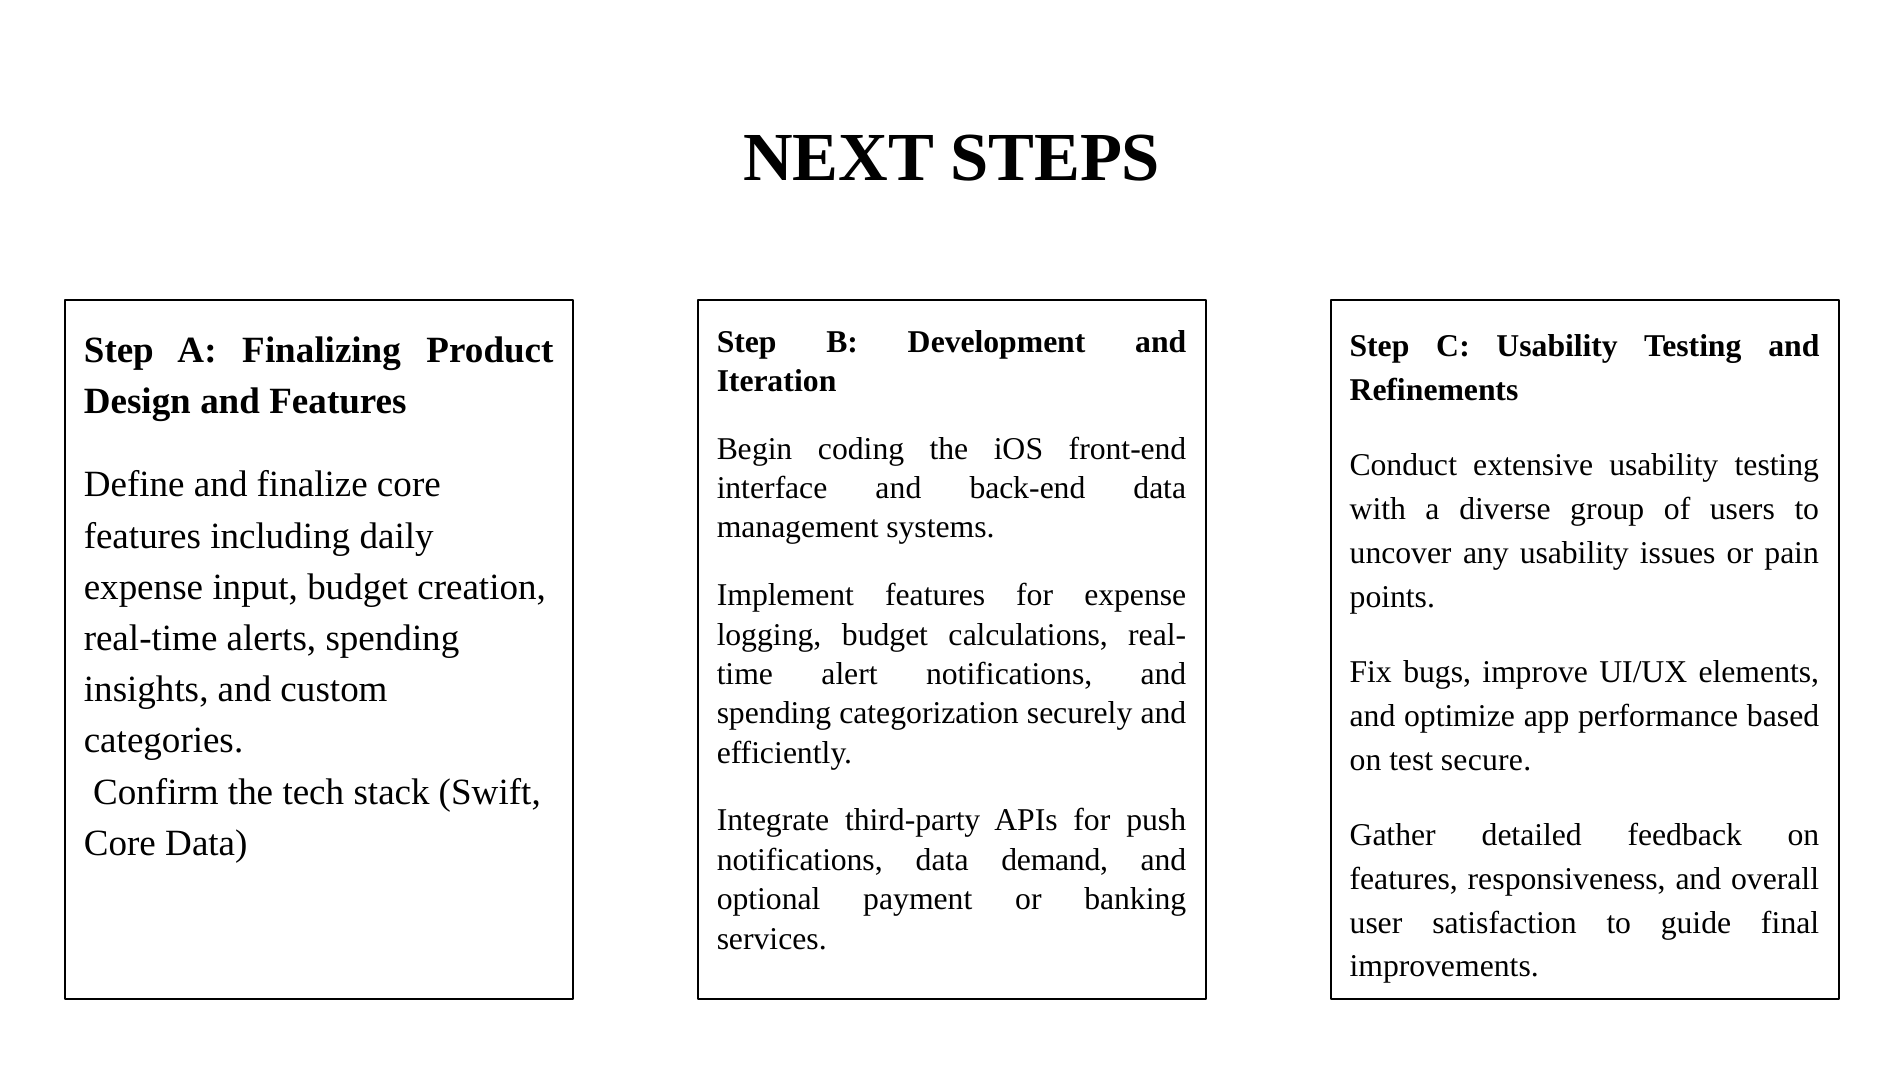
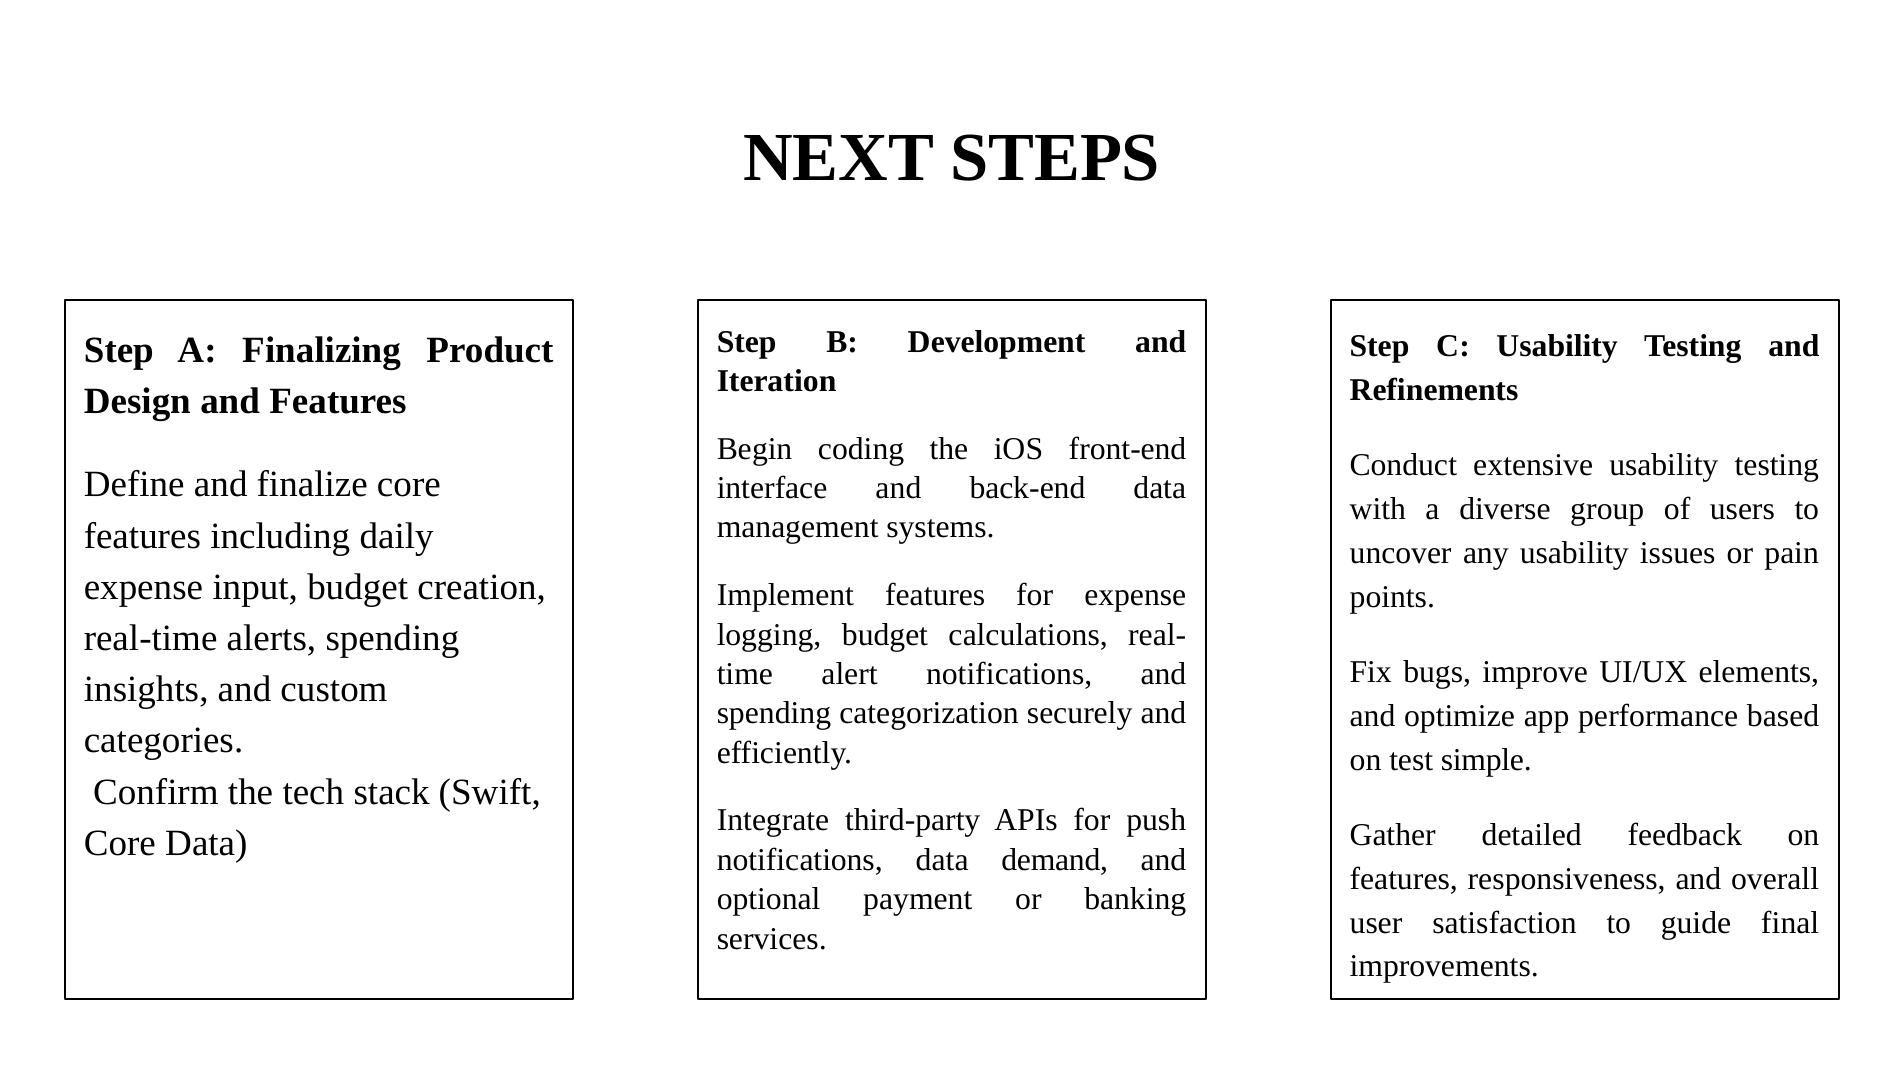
secure: secure -> simple (1486, 760)
